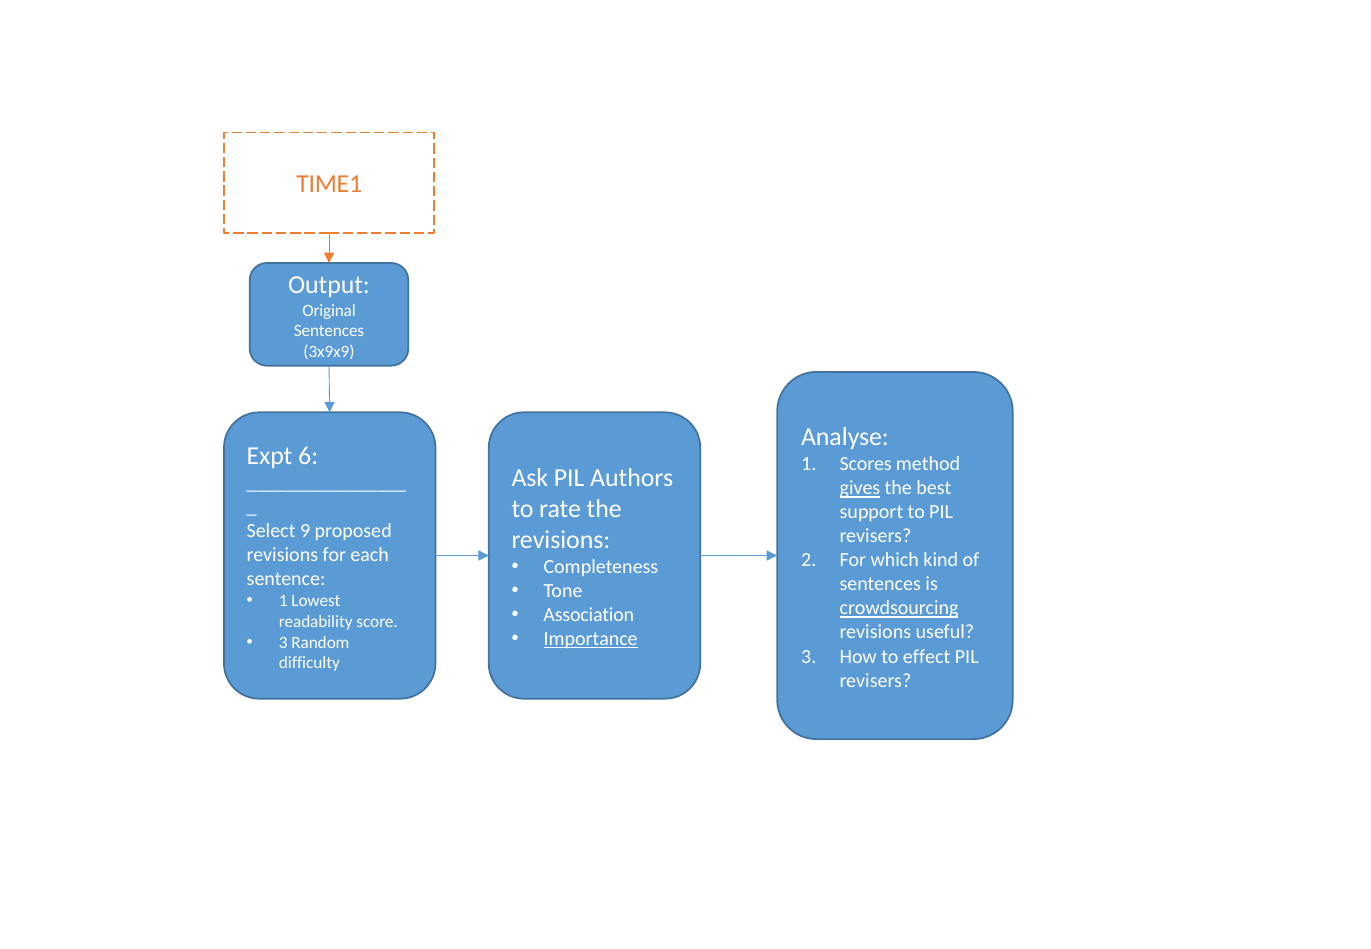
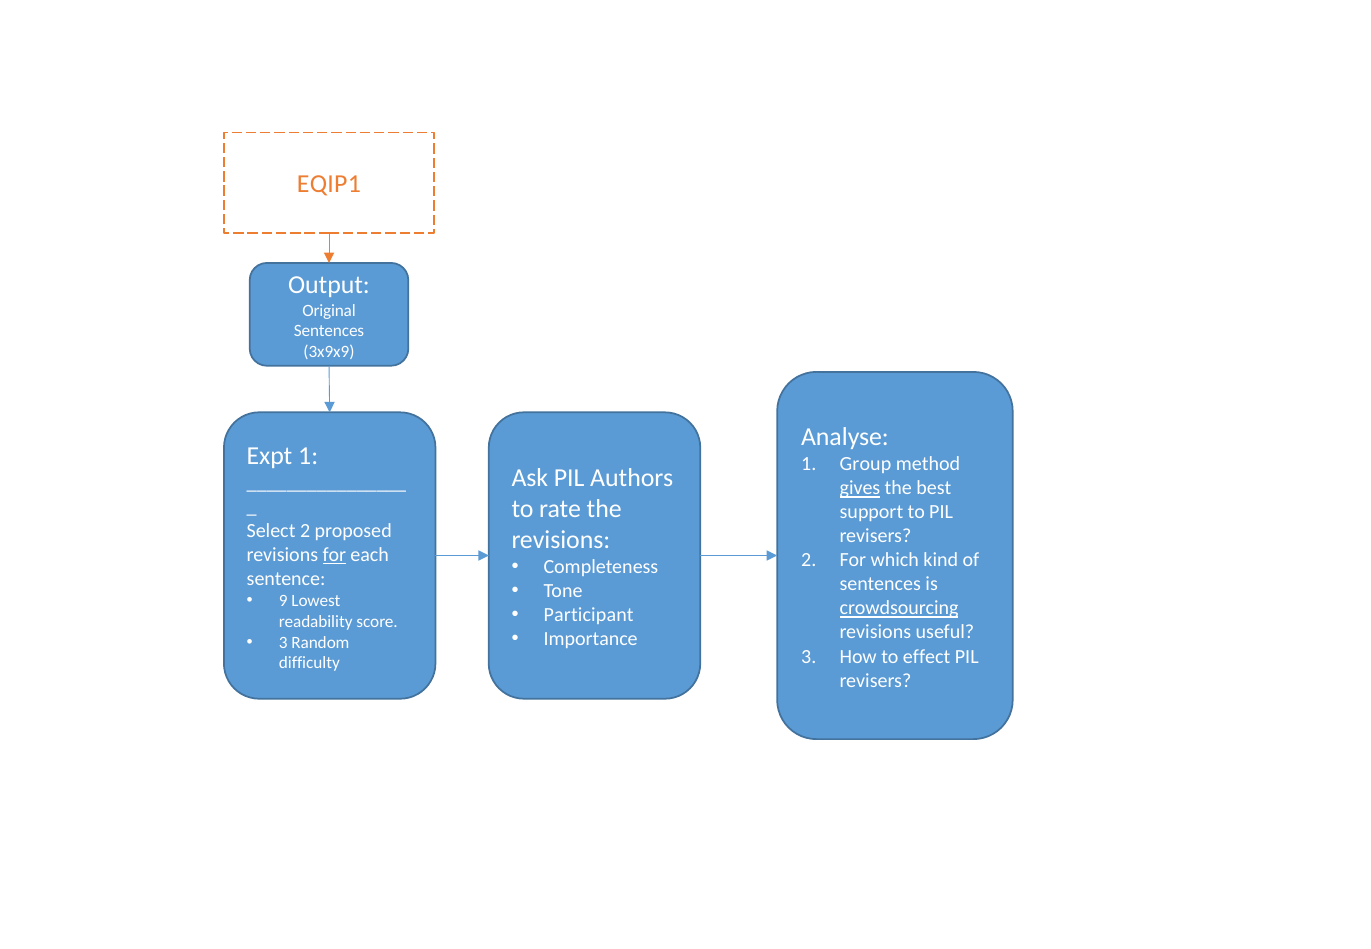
TIME1: TIME1 -> EQIP1 (329, 184)
Expt 6: 6 -> 1 (308, 456)
Scores: Scores -> Group (866, 464)
Select 9: 9 -> 2 (305, 531)
for underline: none -> present (334, 555)
1: 1 -> 9 (283, 601)
Association: Association -> Participant (589, 615)
Importance underline: present -> none (591, 639)
